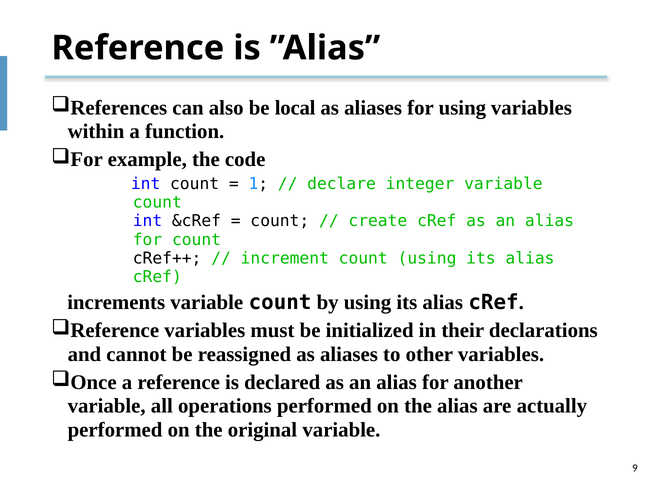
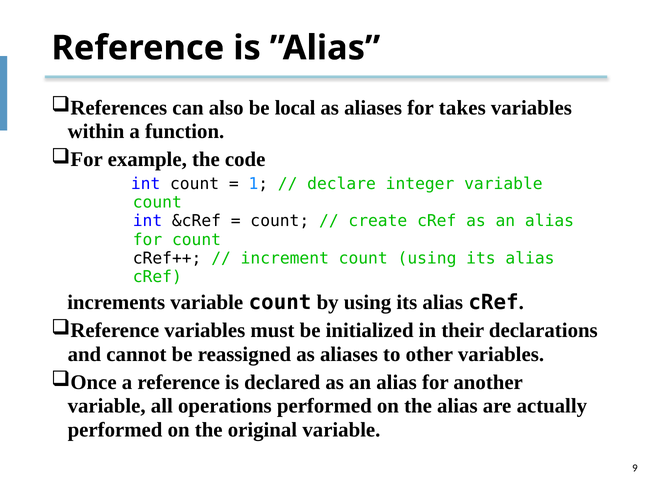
for using: using -> takes (462, 108)
